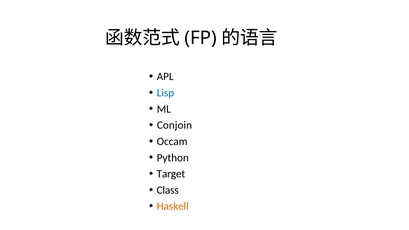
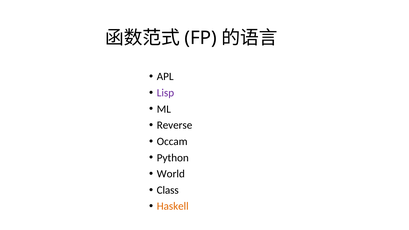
Lisp colour: blue -> purple (165, 93)
Conjoin: Conjoin -> Reverse (175, 125)
Target: Target -> World (171, 174)
